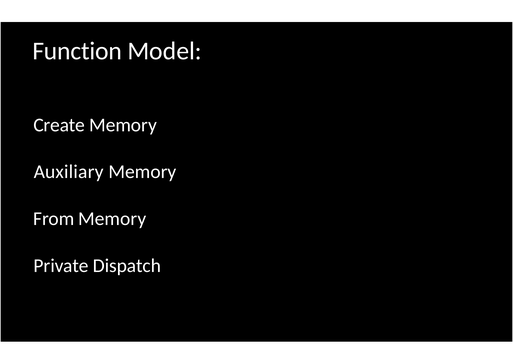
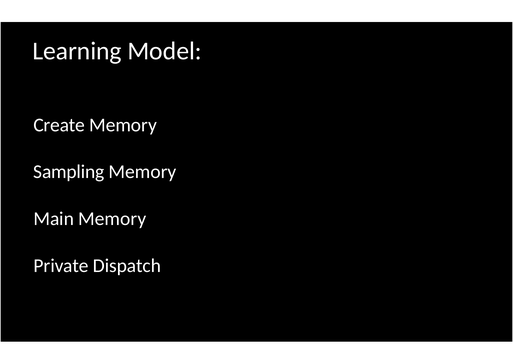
Function: Function -> Learning (77, 51)
Auxiliary: Auxiliary -> Sampling (69, 172)
From: From -> Main (54, 219)
